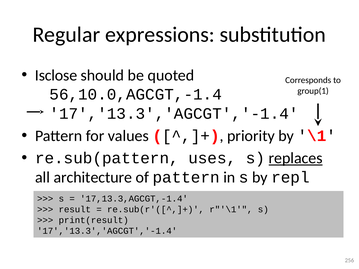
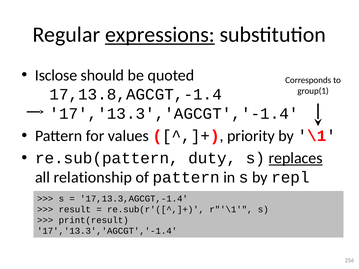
expressions underline: none -> present (160, 35)
56,10.0,AGCGT,-1.4: 56,10.0,AGCGT,-1.4 -> 17,13.8,AGCGT,-1.4 (136, 94)
uses: uses -> duty (212, 158)
architecture: architecture -> relationship (93, 177)
